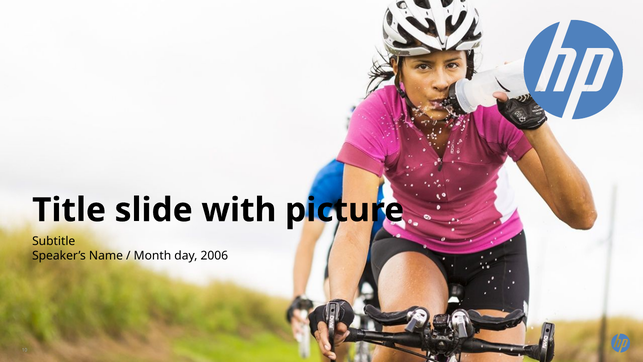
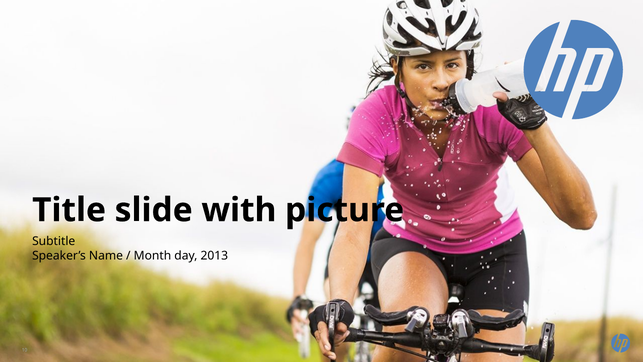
2006: 2006 -> 2013 (214, 256)
